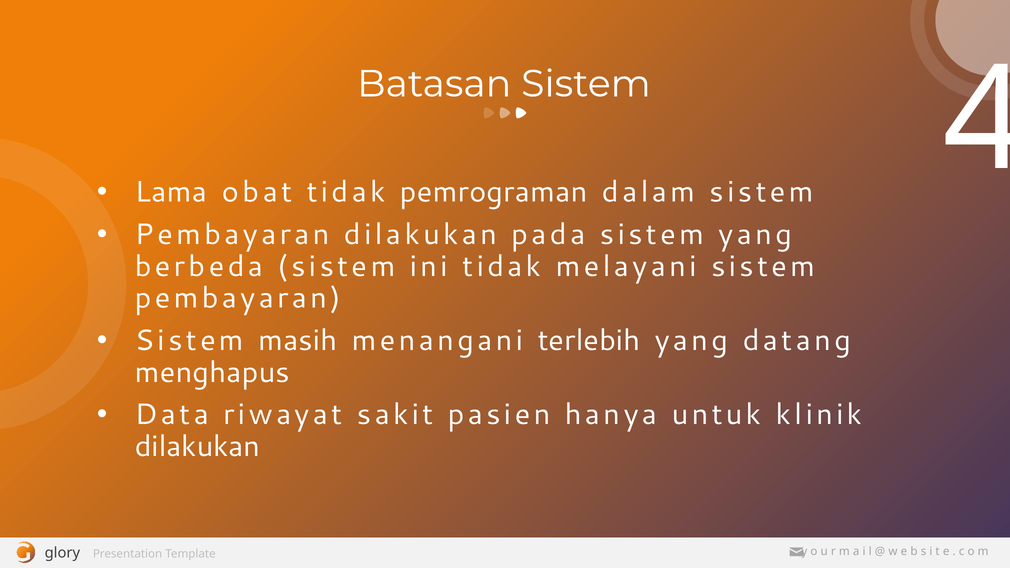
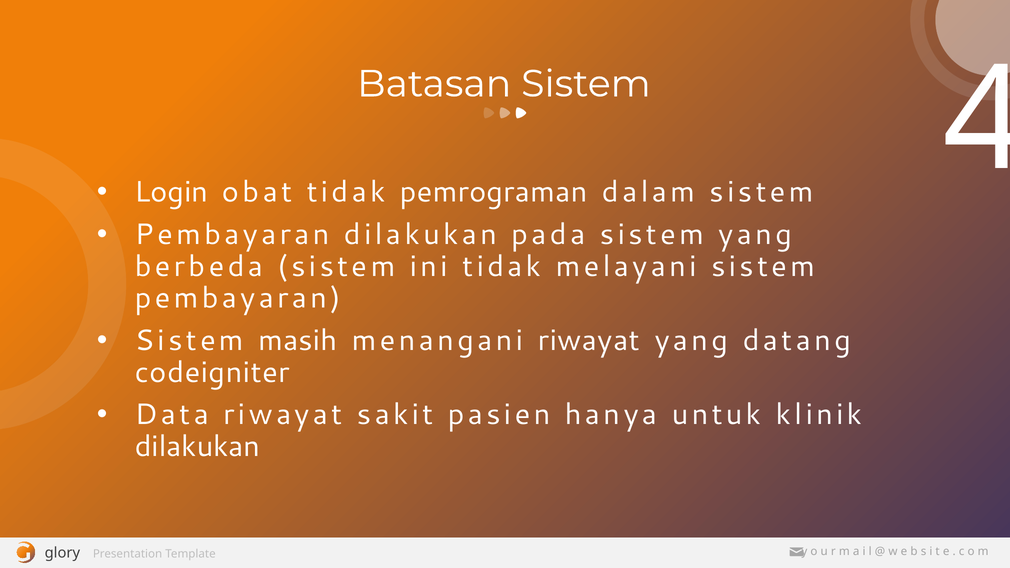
Lama: Lama -> Login (171, 192)
menangani terlebih: terlebih -> riwayat (589, 341)
menghapus: menghapus -> codeigniter (212, 372)
